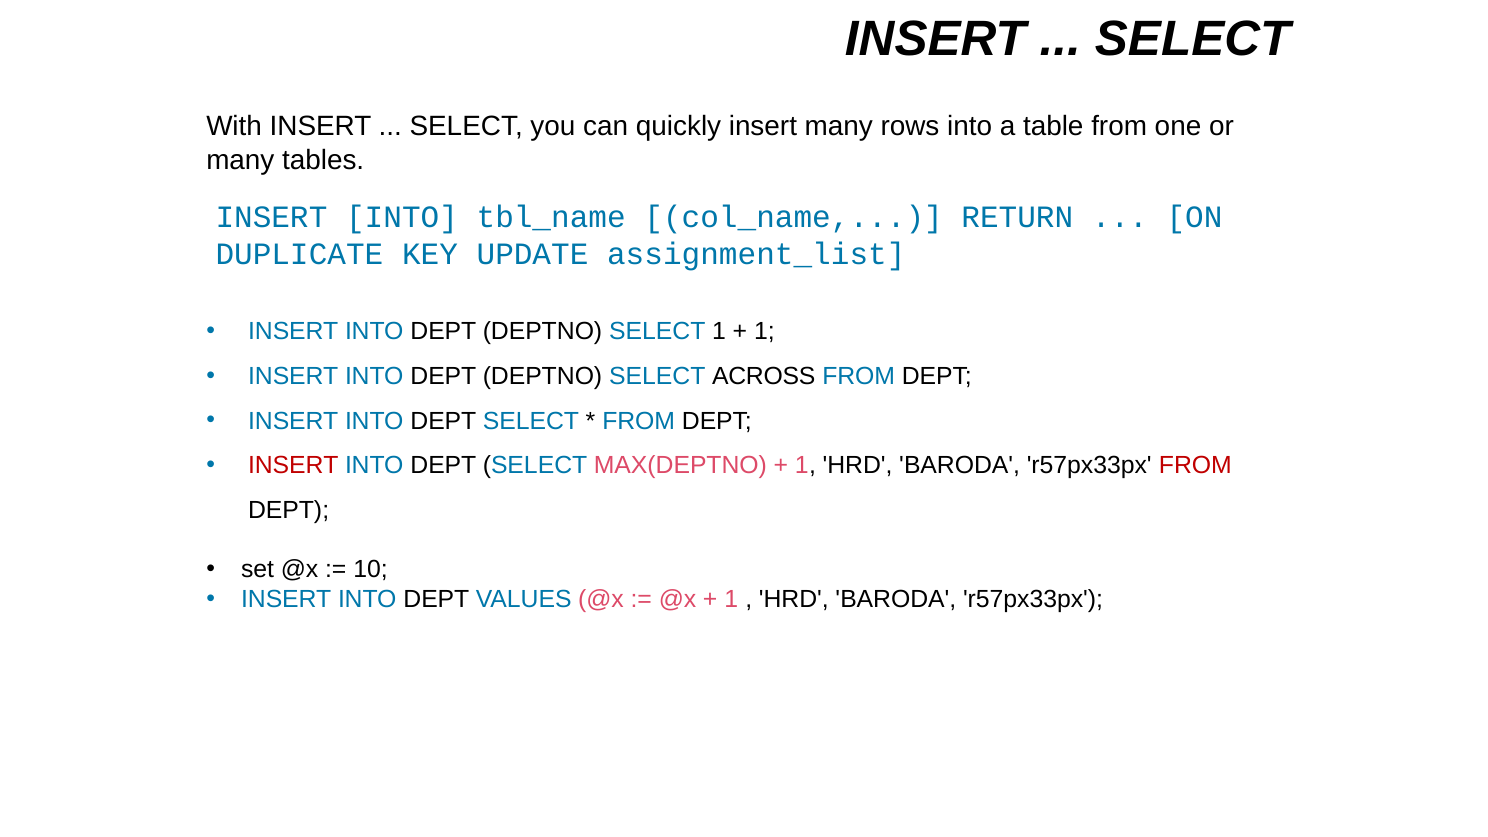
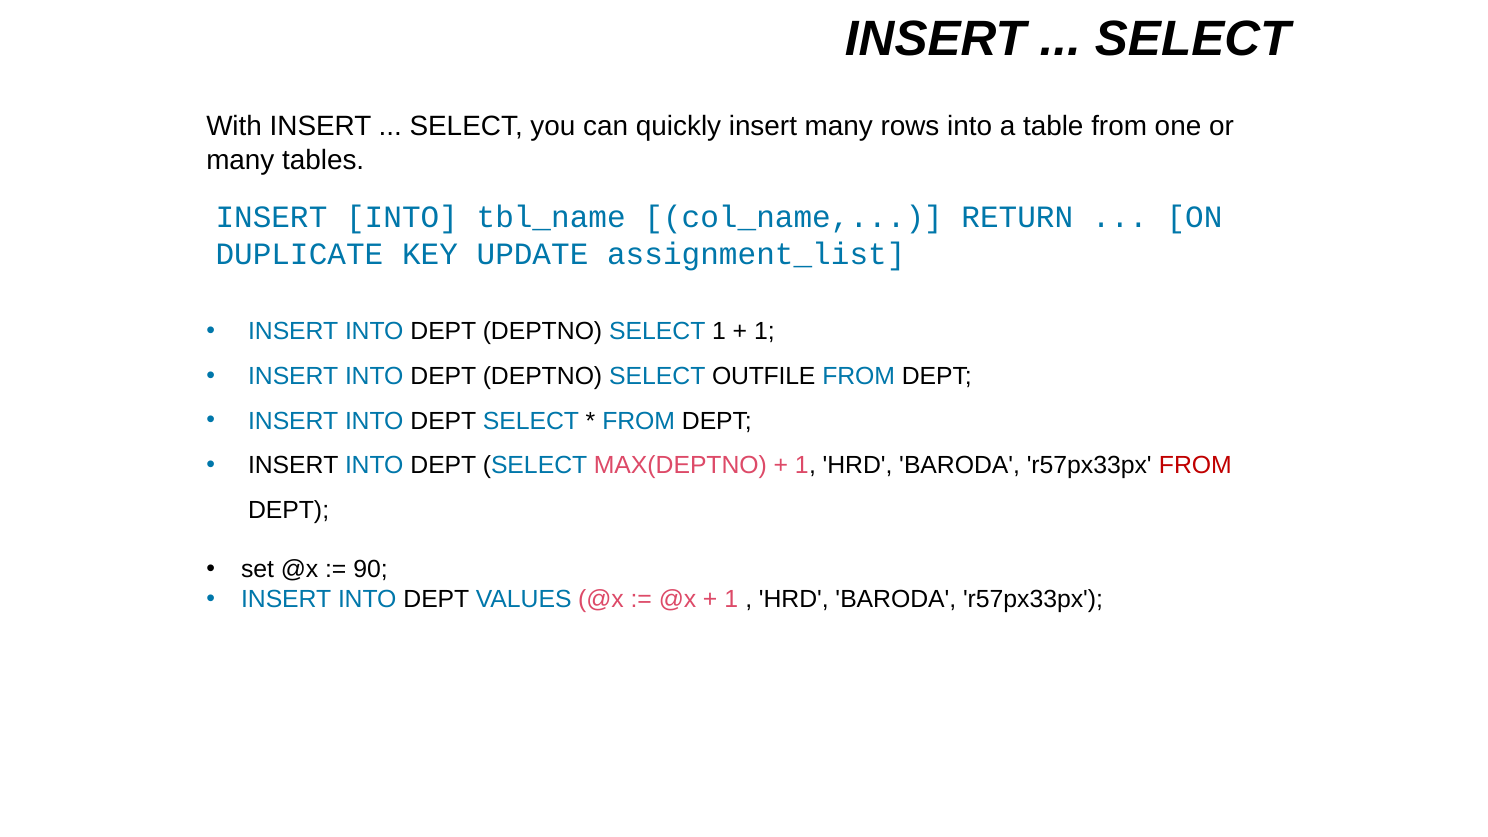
ACROSS: ACROSS -> OUTFILE (764, 376)
INSERT colour: red -> black (293, 466)
10: 10 -> 90 (370, 570)
